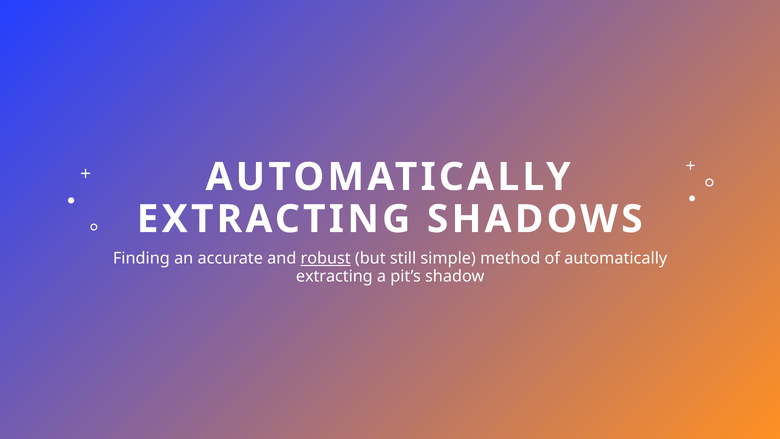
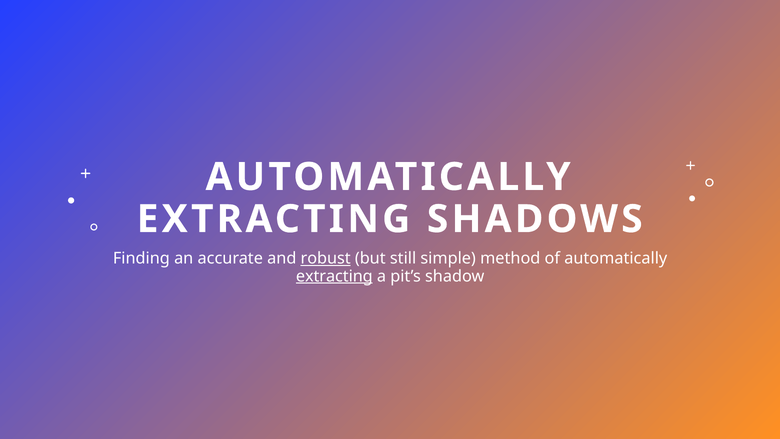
extracting underline: none -> present (334, 276)
